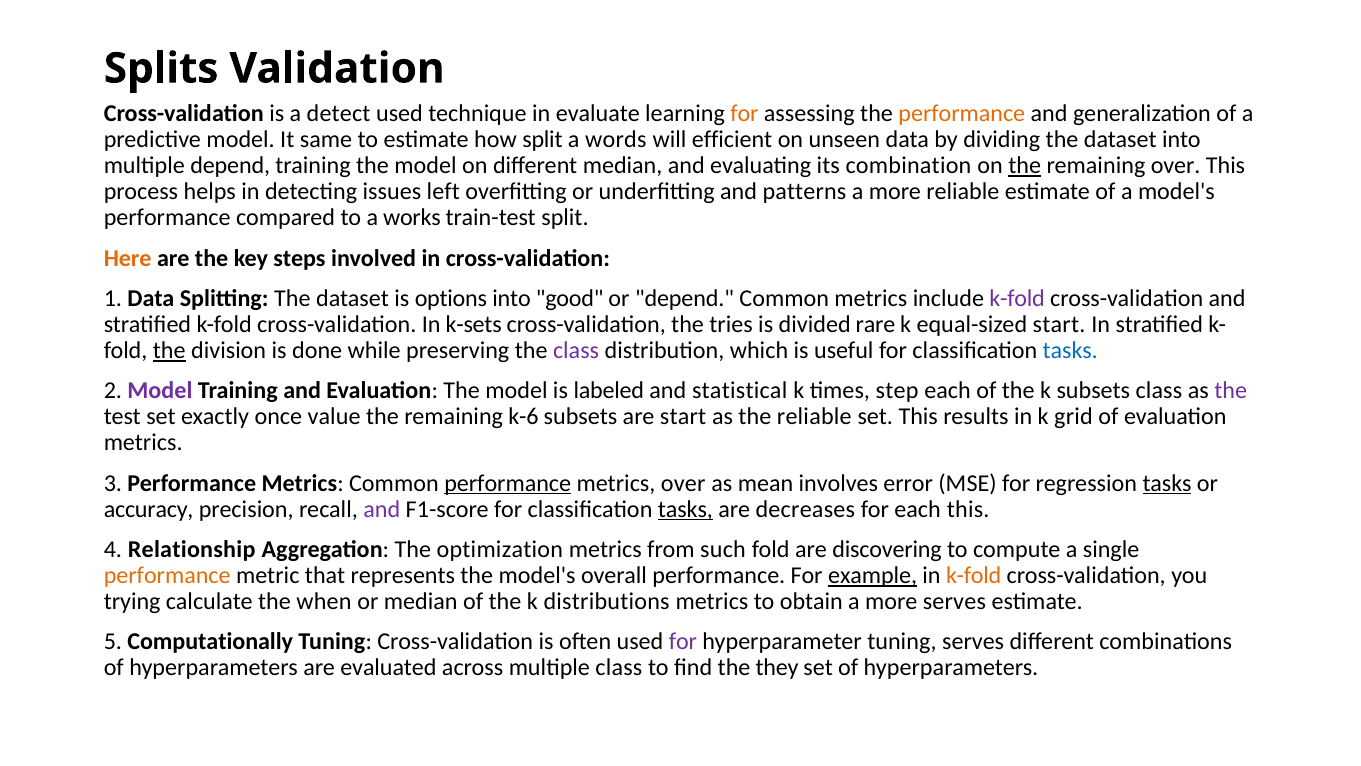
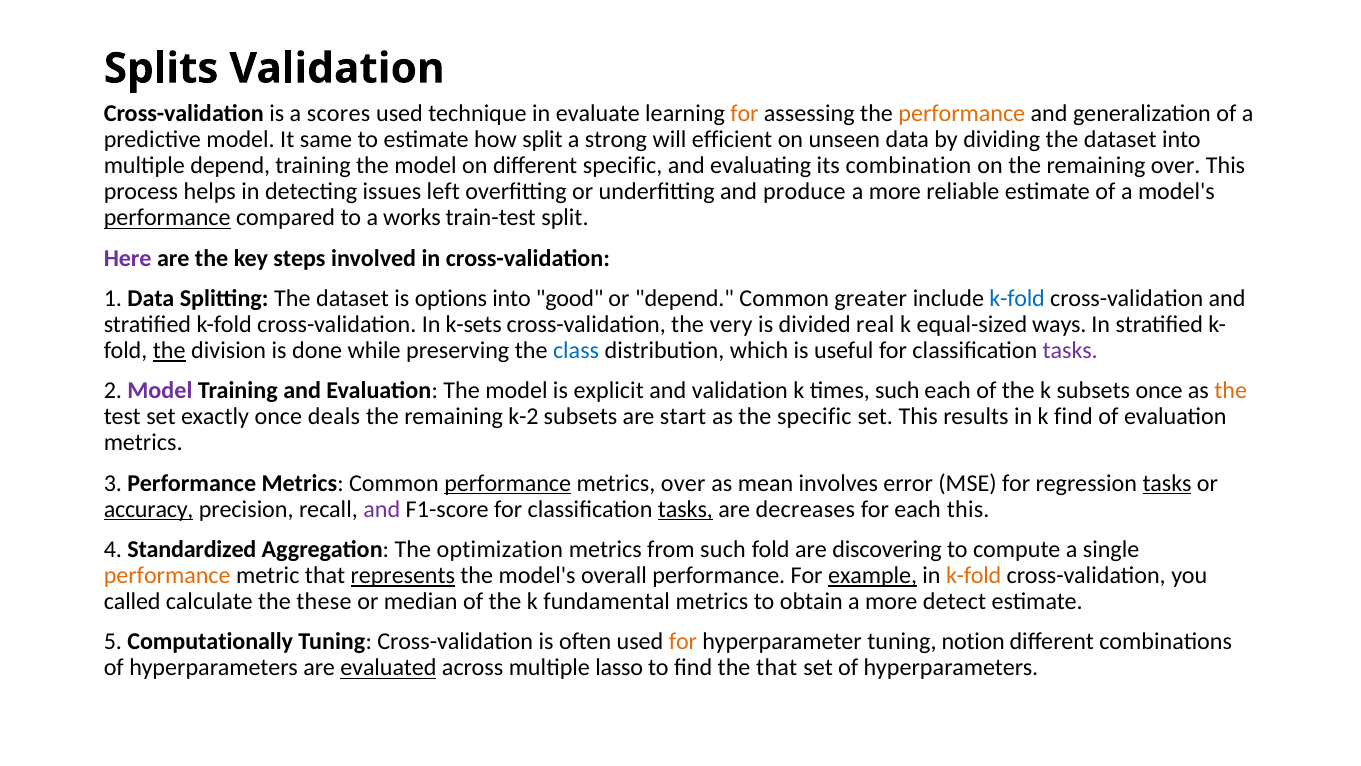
detect: detect -> scores (339, 114)
words: words -> strong (616, 140)
different median: median -> specific (623, 166)
the underline: present -> none (1025, 166)
patterns: patterns -> produce (804, 192)
performance underline: none -> present (167, 218)
Here colour: orange -> purple (128, 258)
Common metrics: metrics -> greater (871, 298)
k-fold colour: purple -> blue (1017, 298)
tries: tries -> very (731, 324)
rare: rare -> real (875, 324)
equal-sized start: start -> ways (1059, 324)
class colour: purple -> blue (576, 350)
tasks colour: blue -> purple (1070, 350)
labeled: labeled -> explicit (609, 391)
and statistical: statistical -> validation (740, 391)
times step: step -> such (897, 391)
subsets class: class -> once (1159, 391)
the colour: purple -> orange (1231, 391)
value: value -> deals (334, 417)
k-6: k-6 -> k-2 (523, 417)
the reliable: reliable -> specific (814, 417)
k grid: grid -> find (1074, 417)
accuracy underline: none -> present (149, 509)
Relationship: Relationship -> Standardized (192, 549)
represents underline: none -> present (403, 575)
trying: trying -> called (132, 601)
when: when -> these (324, 601)
distributions: distributions -> fundamental (607, 601)
more serves: serves -> detect (954, 601)
for colour: purple -> orange (683, 641)
tuning serves: serves -> notion (973, 641)
evaluated underline: none -> present (388, 667)
multiple class: class -> lasso (619, 667)
the they: they -> that (777, 667)
